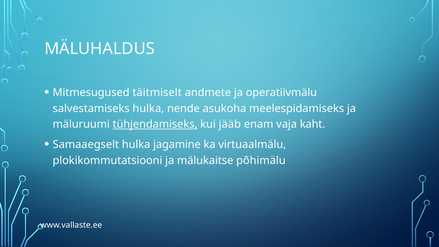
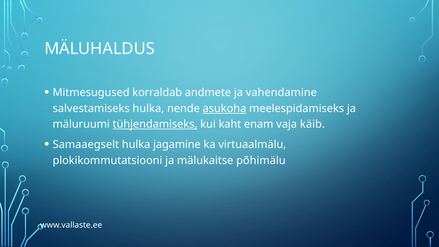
täitmiselt: täitmiselt -> korraldab (157, 93)
operatiivmälu: operatiivmälu -> vahendamine (281, 93)
asukoha underline: none -> present (224, 108)
jääb: jääb -> kaht (230, 124)
kaht: kaht -> käib (312, 124)
